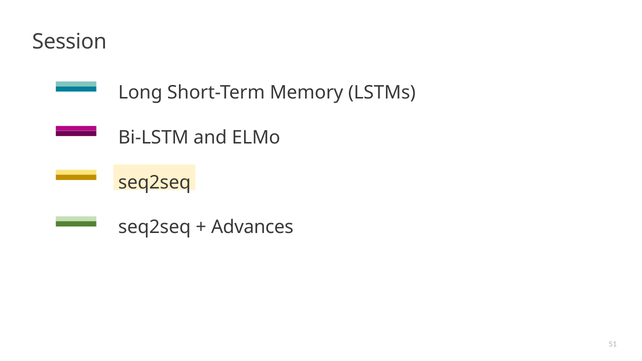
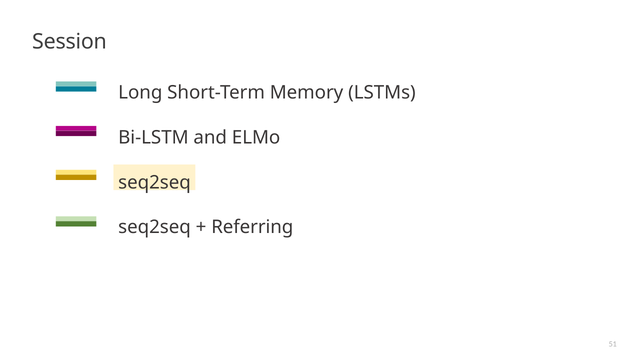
Advances: Advances -> Referring (252, 227)
